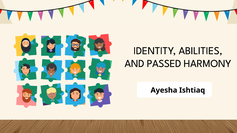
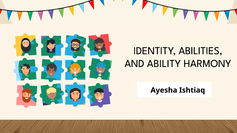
PASSED: PASSED -> ABILITY (164, 64)
